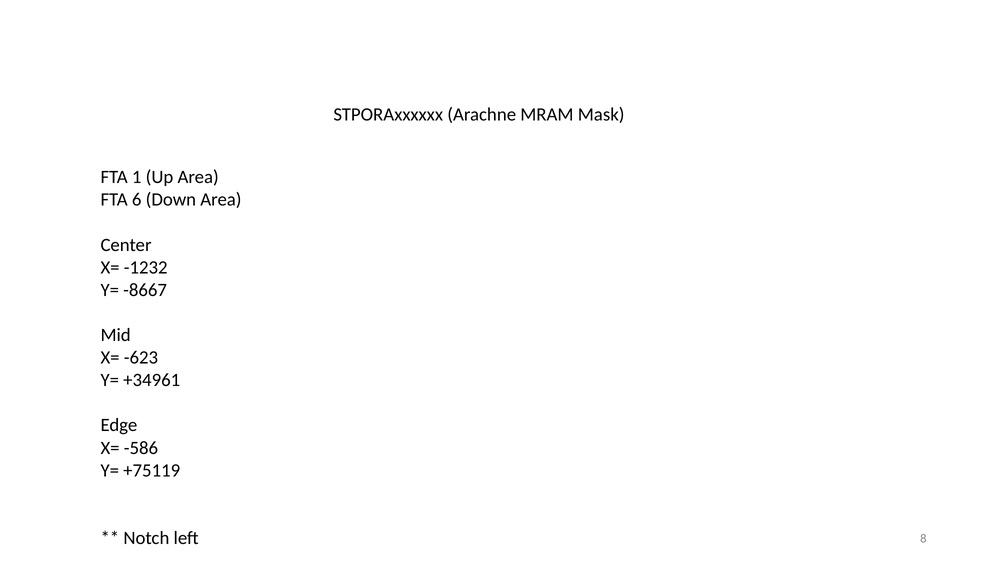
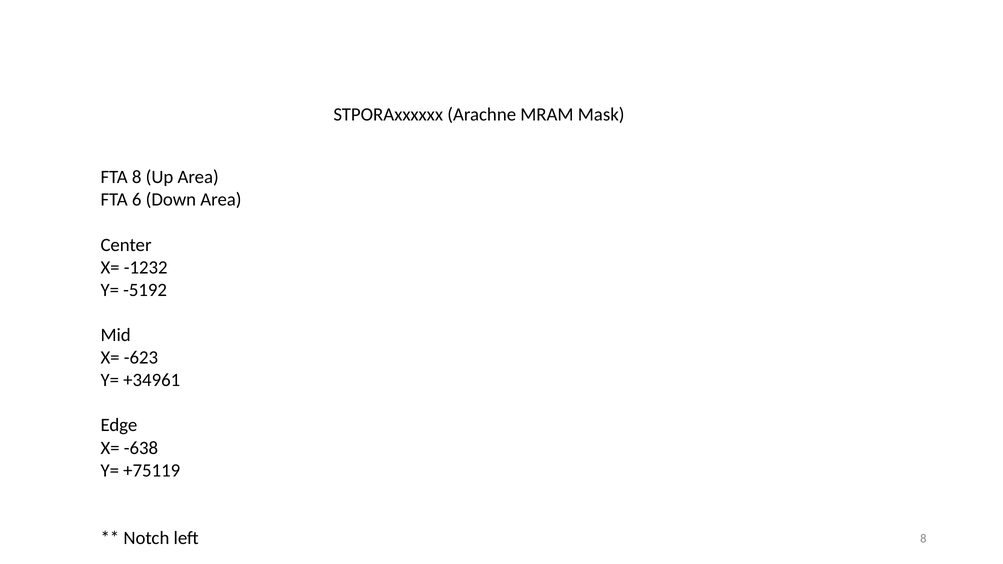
FTA 1: 1 -> 8 (137, 177)
-8667: -8667 -> -5192 (145, 290)
-586: -586 -> -638 (141, 448)
